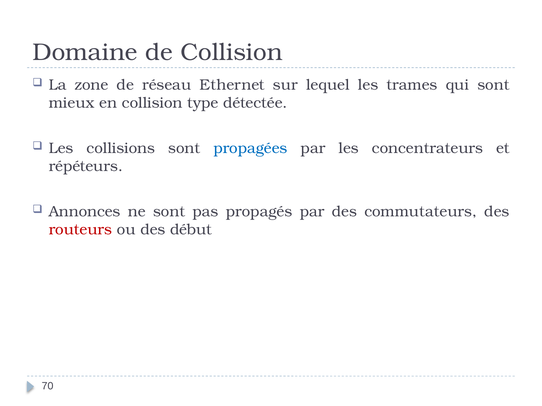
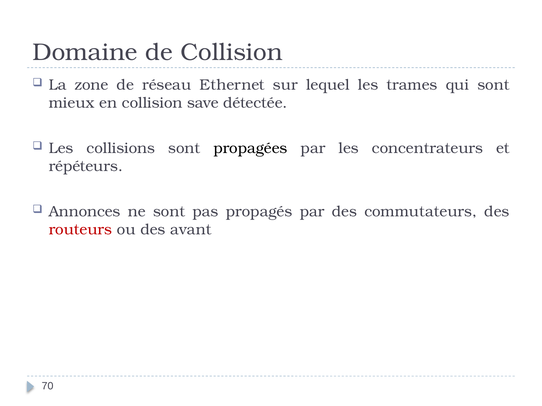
type: type -> save (203, 103)
propagées colour: blue -> black (250, 148)
début: début -> avant (191, 230)
